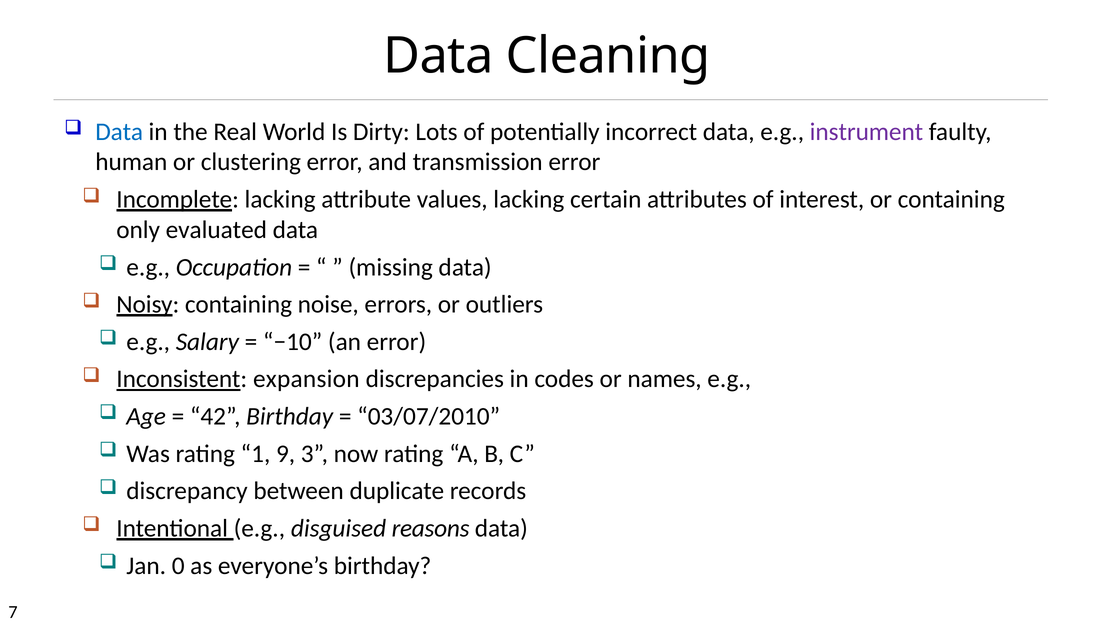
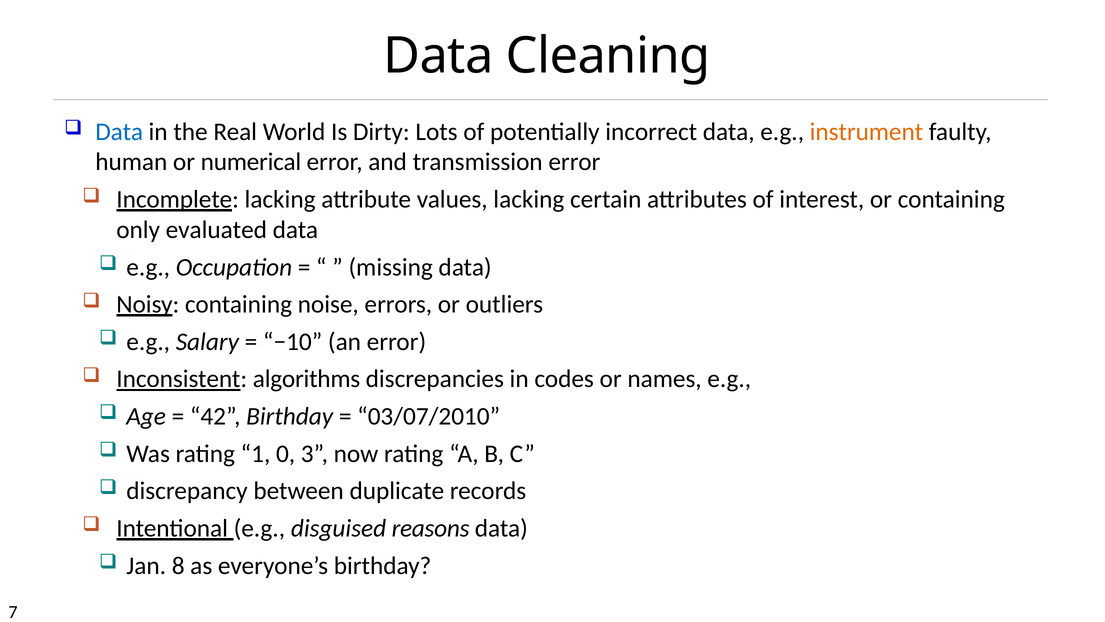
instrument colour: purple -> orange (866, 132)
clustering: clustering -> numerical (251, 162)
expansion: expansion -> algorithms (307, 379)
9: 9 -> 0 (286, 453)
0: 0 -> 8 (178, 565)
